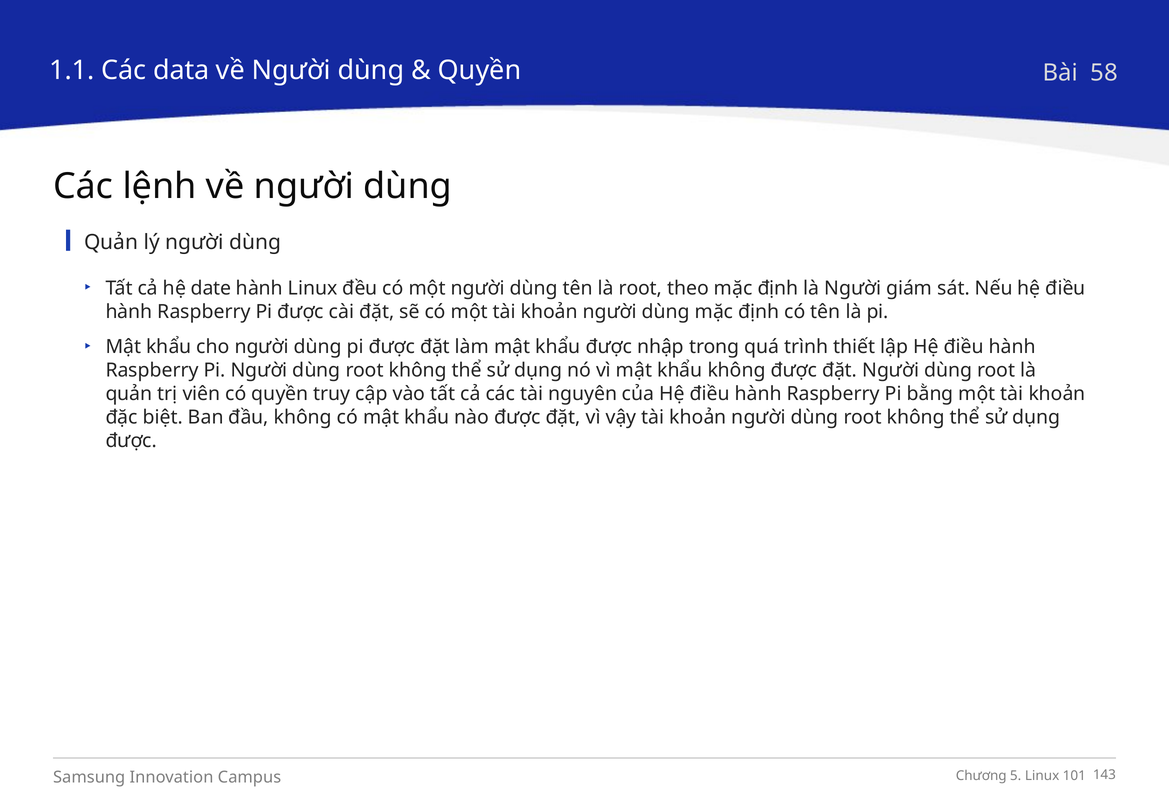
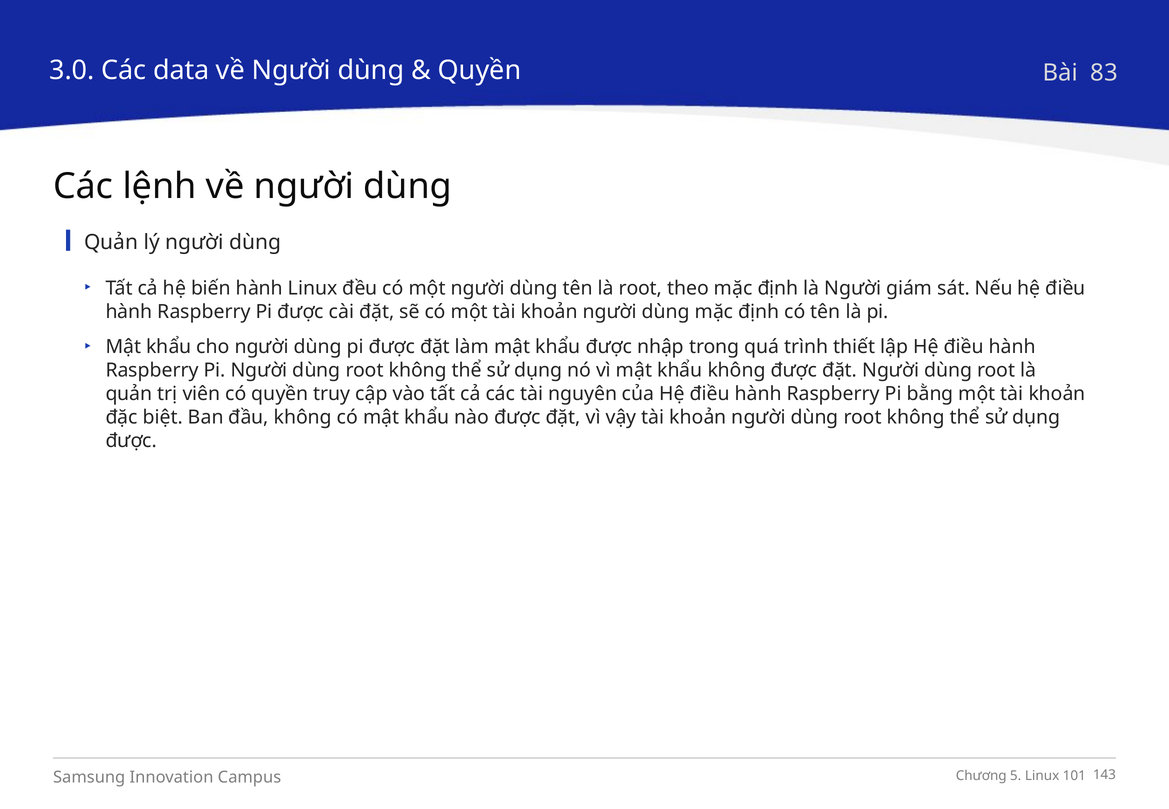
1.1: 1.1 -> 3.0 (72, 71)
58: 58 -> 83 (1104, 73)
date: date -> biến (211, 288)
